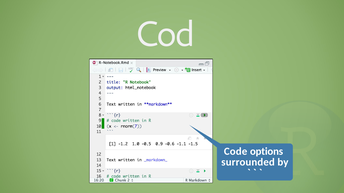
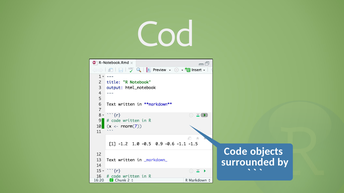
options: options -> objects (266, 152)
